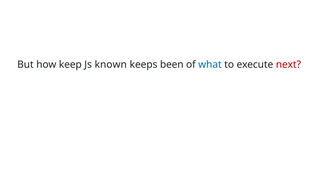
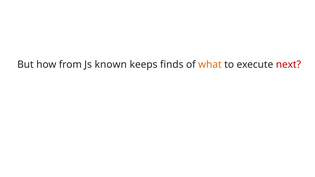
keep: keep -> from (70, 65)
been: been -> finds (172, 65)
what colour: blue -> orange (210, 65)
